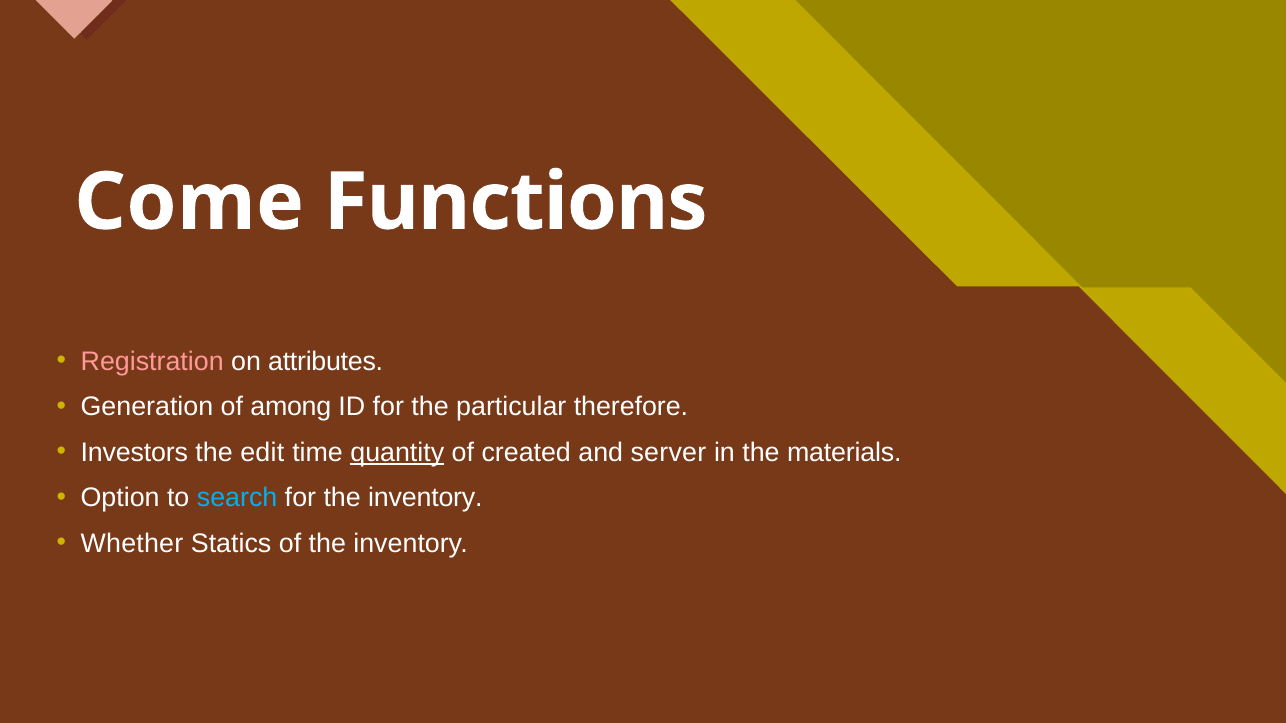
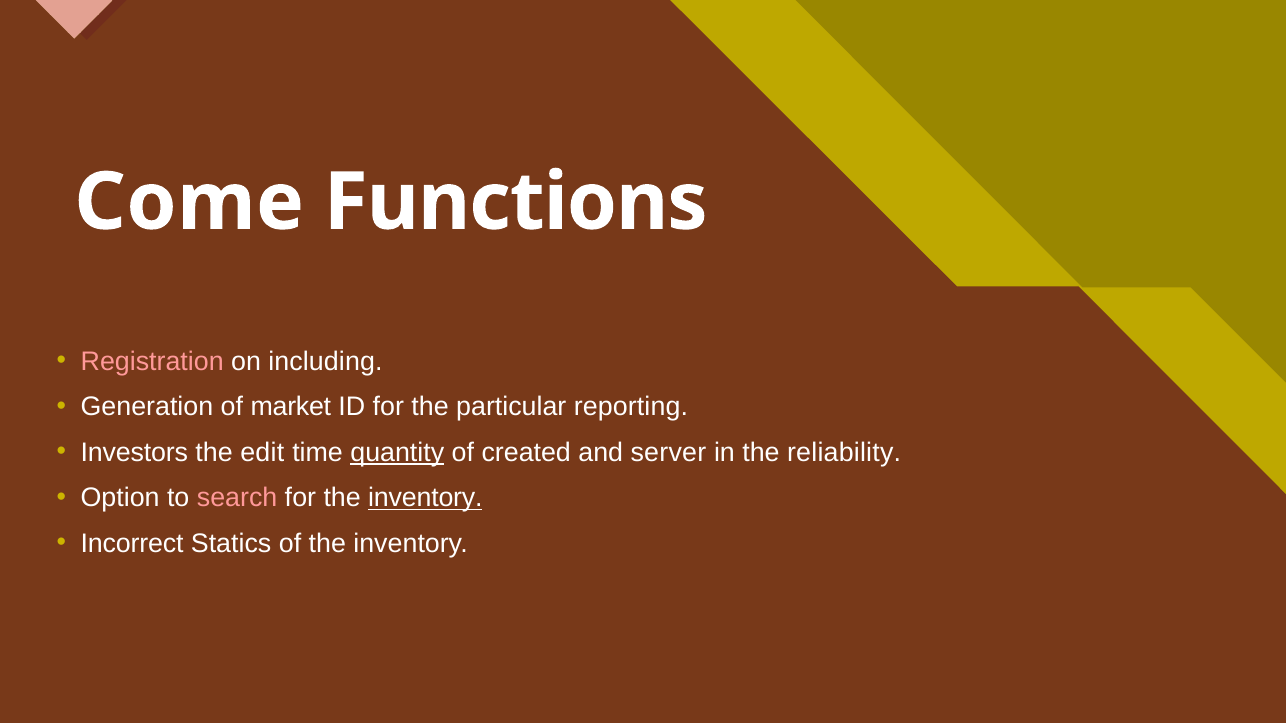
attributes: attributes -> including (325, 361)
among: among -> market (291, 407)
therefore: therefore -> reporting (631, 407)
materials: materials -> reliability (844, 453)
search colour: light blue -> pink (237, 498)
inventory underline: none -> present (425, 498)
Whether: Whether -> Incorrect (132, 544)
